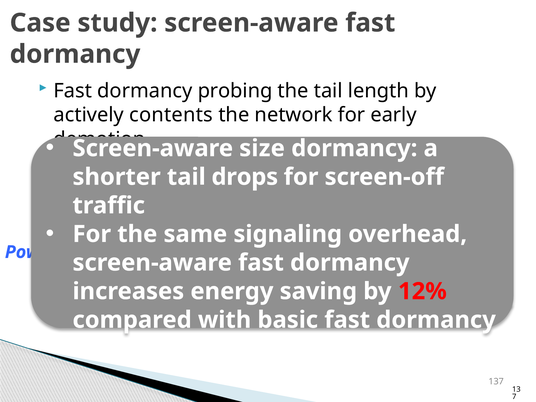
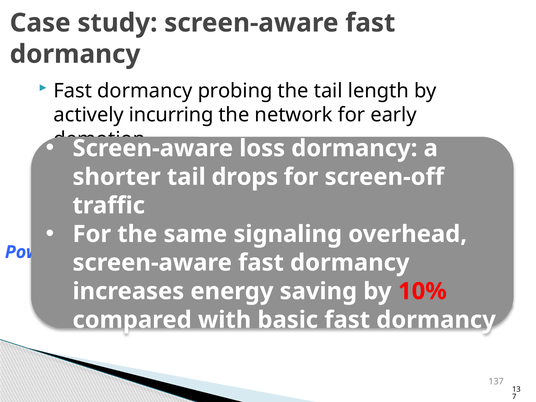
contents: contents -> incurring (171, 115)
size: size -> loss (262, 148)
12%: 12% -> 10% (422, 291)
